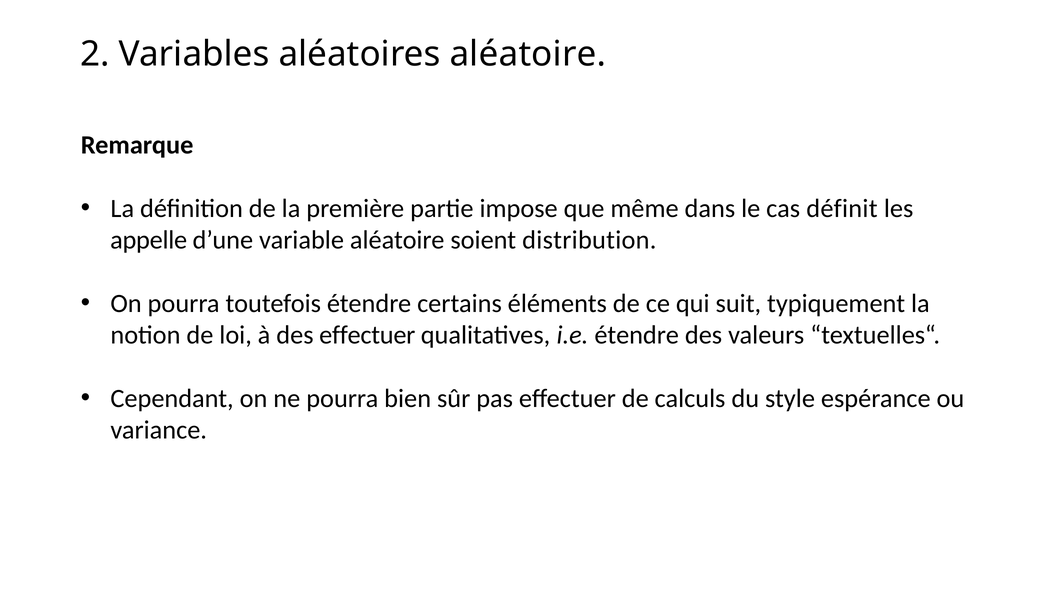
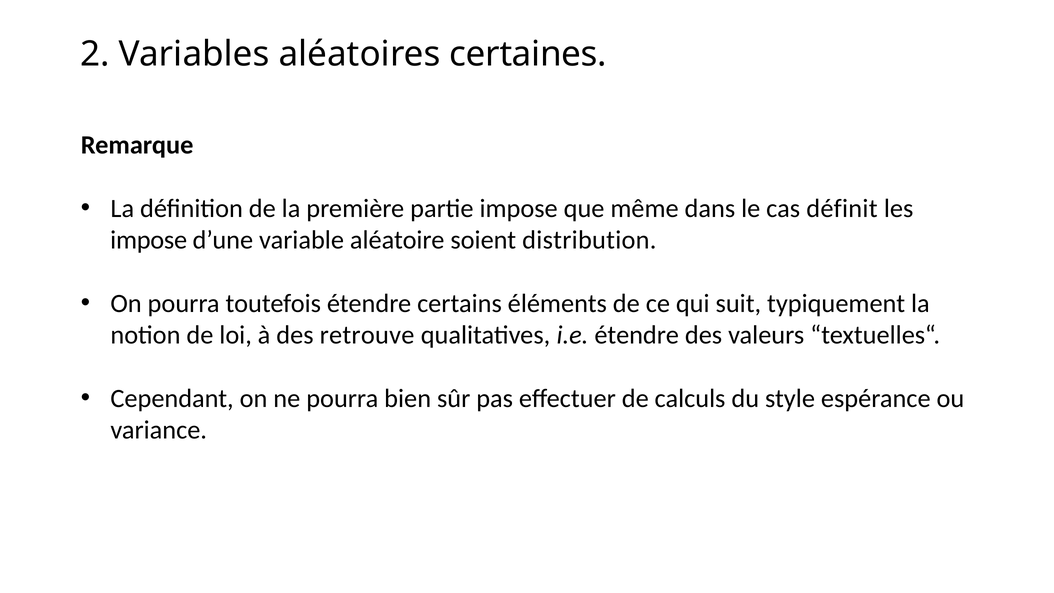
aléatoires aléatoire: aléatoire -> certaines (528, 54)
appelle: appelle -> impose (149, 240)
des effectuer: effectuer -> retrouve (367, 335)
